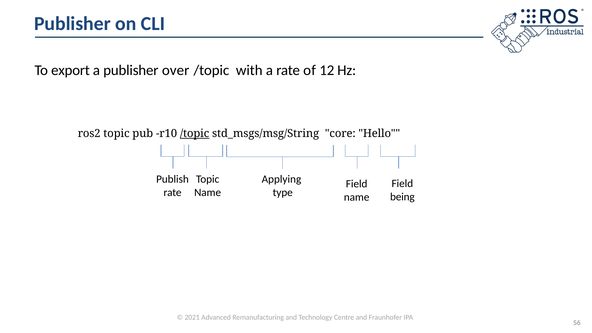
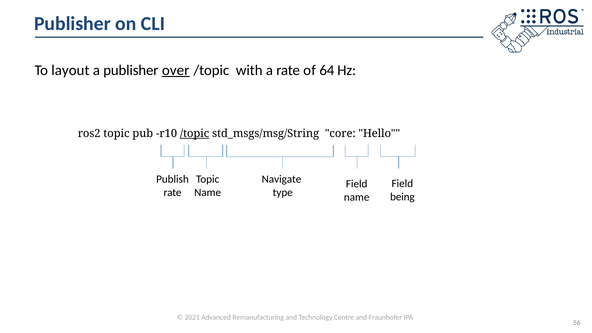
export: export -> layout (70, 70)
over underline: none -> present (176, 70)
12: 12 -> 64 (327, 70)
Applying: Applying -> Navigate (282, 179)
